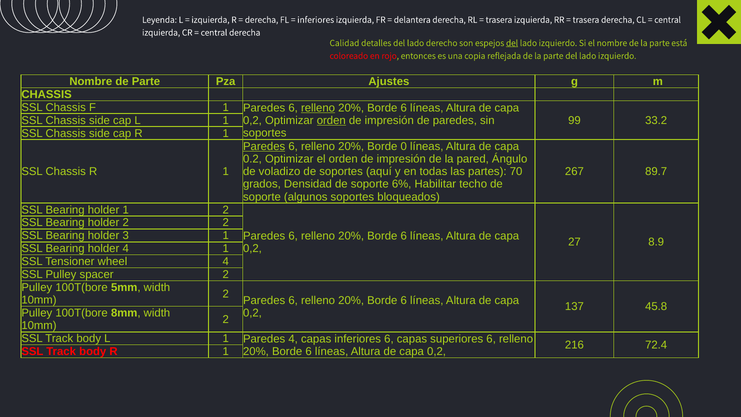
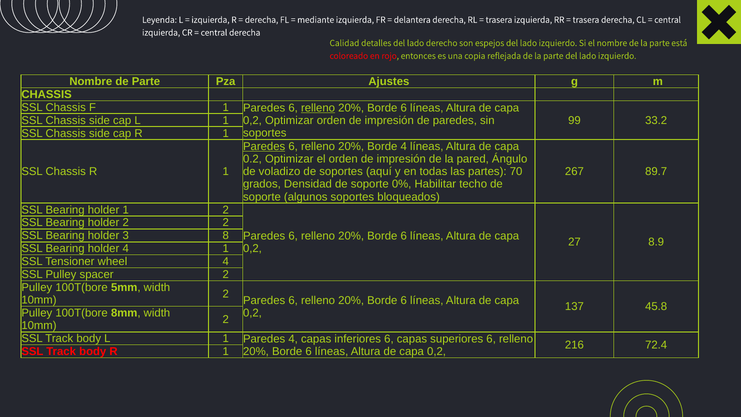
inferiores: inferiores -> mediante (316, 20)
del underline: present -> none (512, 43)
orden underline: present -> none (331, 120)
Borde 0: 0 -> 4 (404, 146)
6%: 6% -> 0% (402, 184)
3 1: 1 -> 8 (226, 236)
